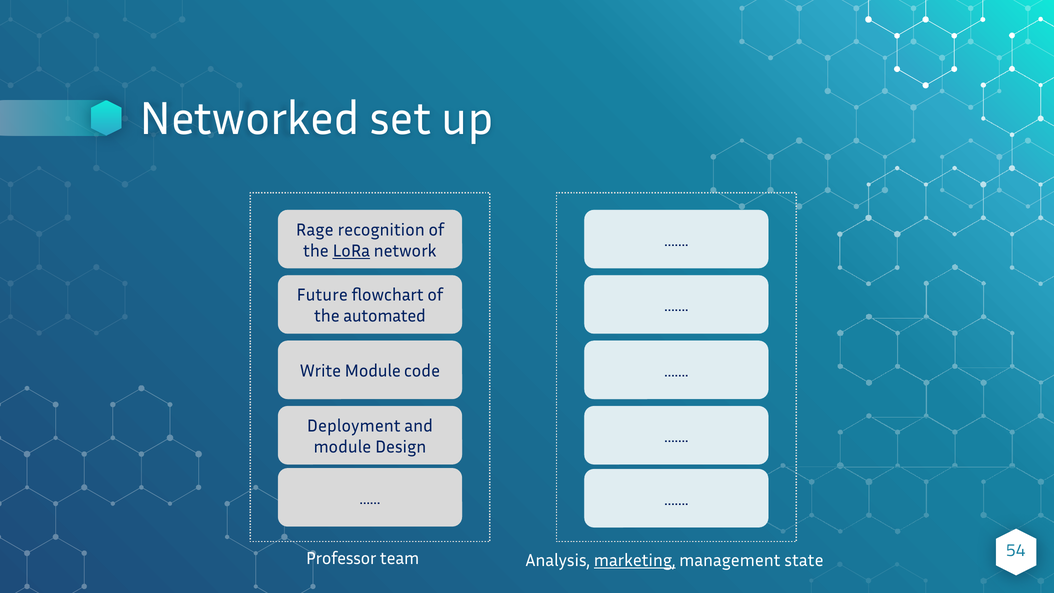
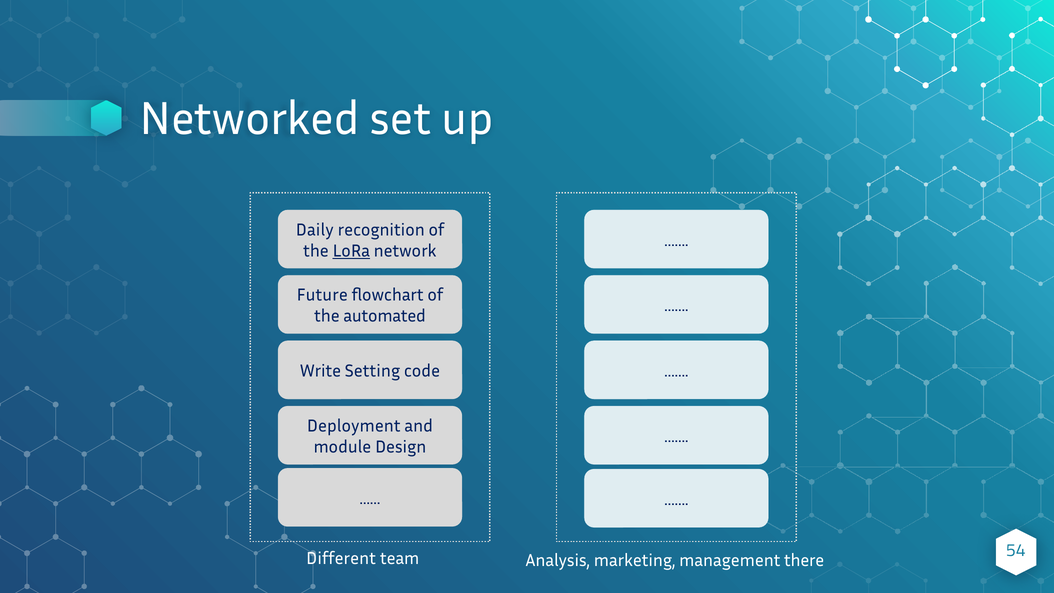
Rage: Rage -> Daily (315, 230)
Write Module: Module -> Setting (373, 371)
Professor: Professor -> Different (341, 558)
marketing underline: present -> none (635, 560)
state: state -> there (804, 560)
